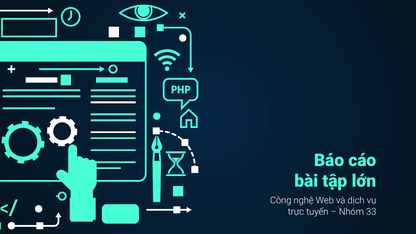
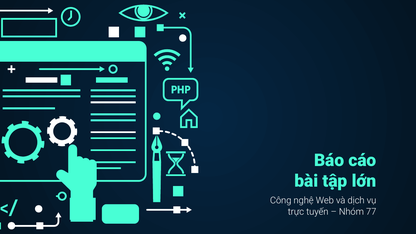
33: 33 -> 77 (371, 212)
